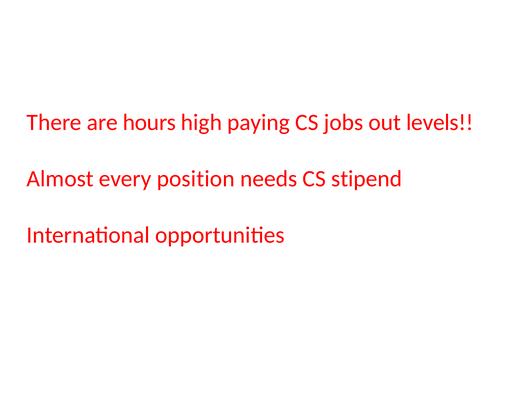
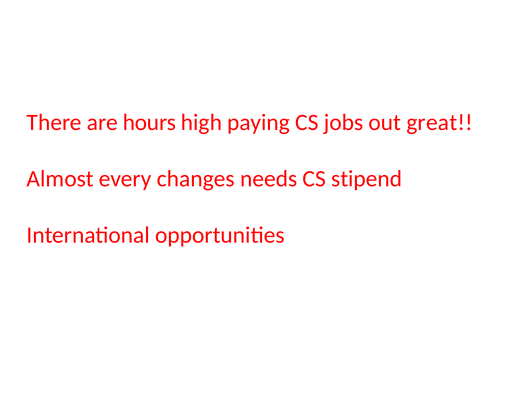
levels: levels -> great (440, 123)
position: position -> changes (196, 179)
